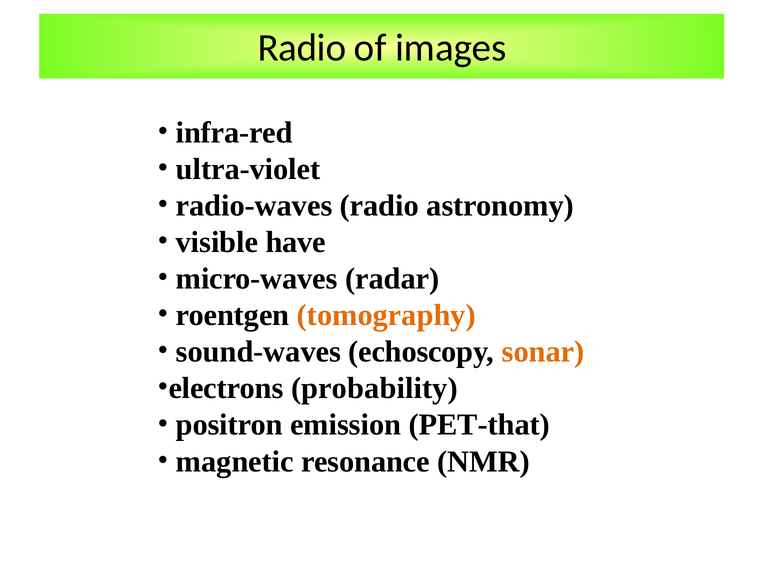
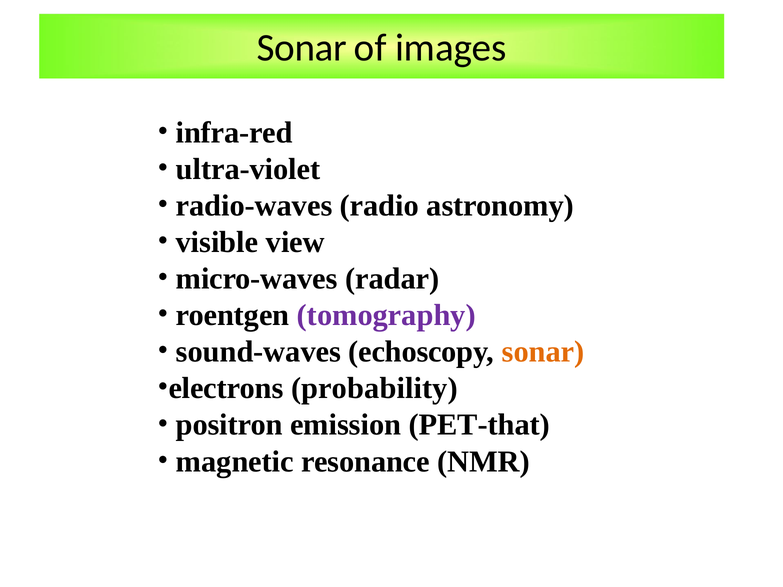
Radio: Radio -> Sonar (302, 48)
have: have -> view (295, 242)
tomography colour: orange -> purple (386, 315)
